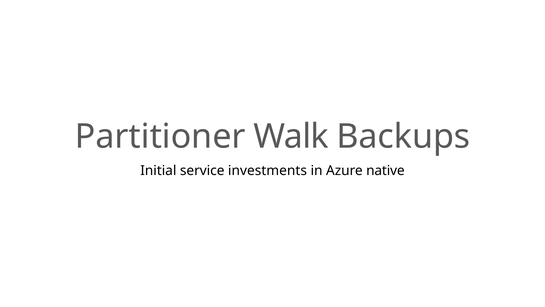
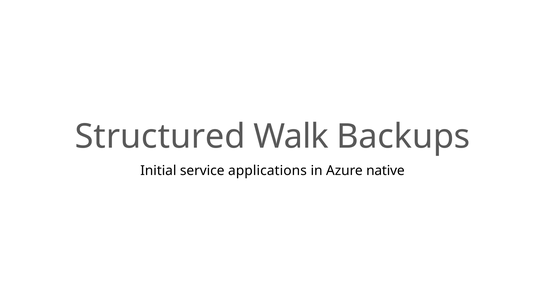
Partitioner: Partitioner -> Structured (160, 136)
investments: investments -> applications (267, 170)
